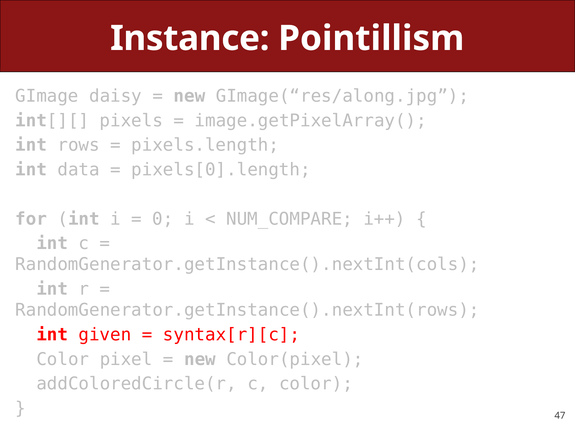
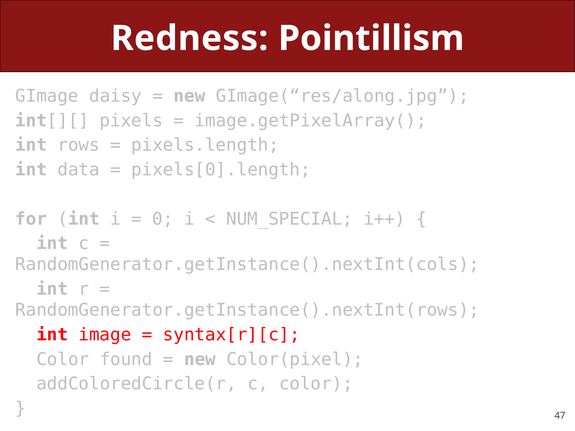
Instance: Instance -> Redness (189, 38)
NUM_COMPARE: NUM_COMPARE -> NUM_SPECIAL (290, 219)
given: given -> image (105, 335)
pixel: pixel -> found (126, 360)
